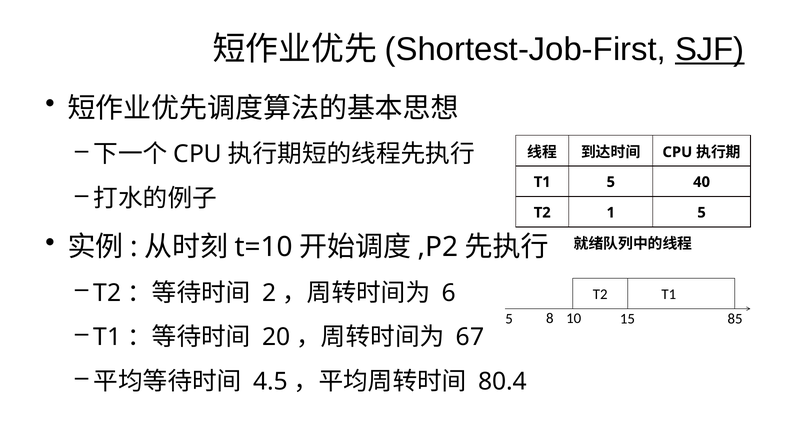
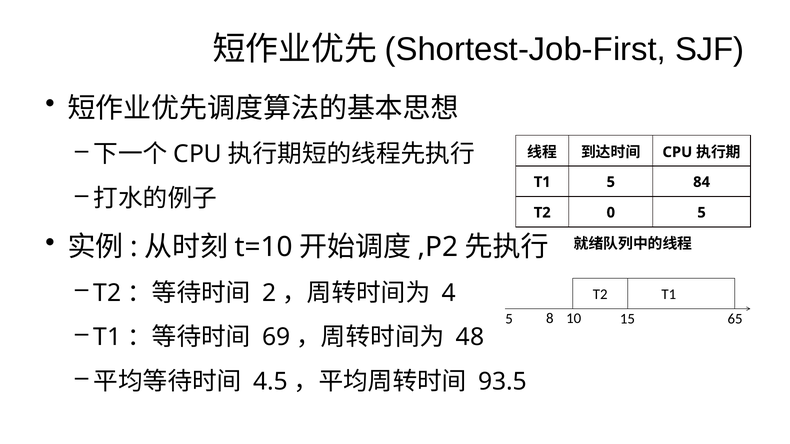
SJF underline: present -> none (710, 50)
40: 40 -> 84 (702, 182)
1: 1 -> 0 (611, 213)
6: 6 -> 4 (449, 293)
85: 85 -> 65 (735, 319)
20: 20 -> 69 (276, 337)
67: 67 -> 48 (470, 337)
80.4: 80.4 -> 93.5 (503, 382)
